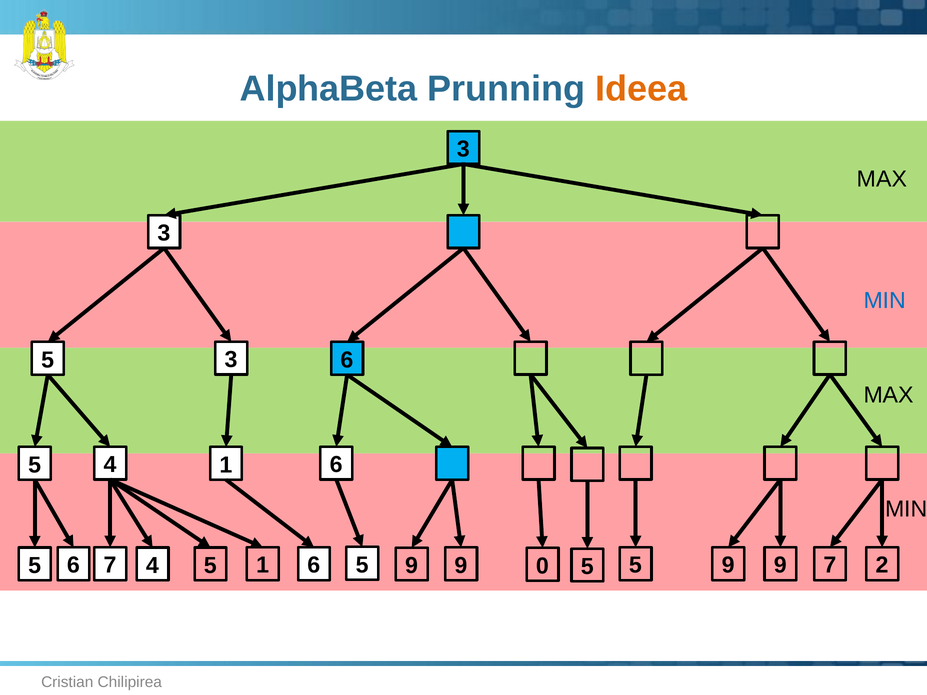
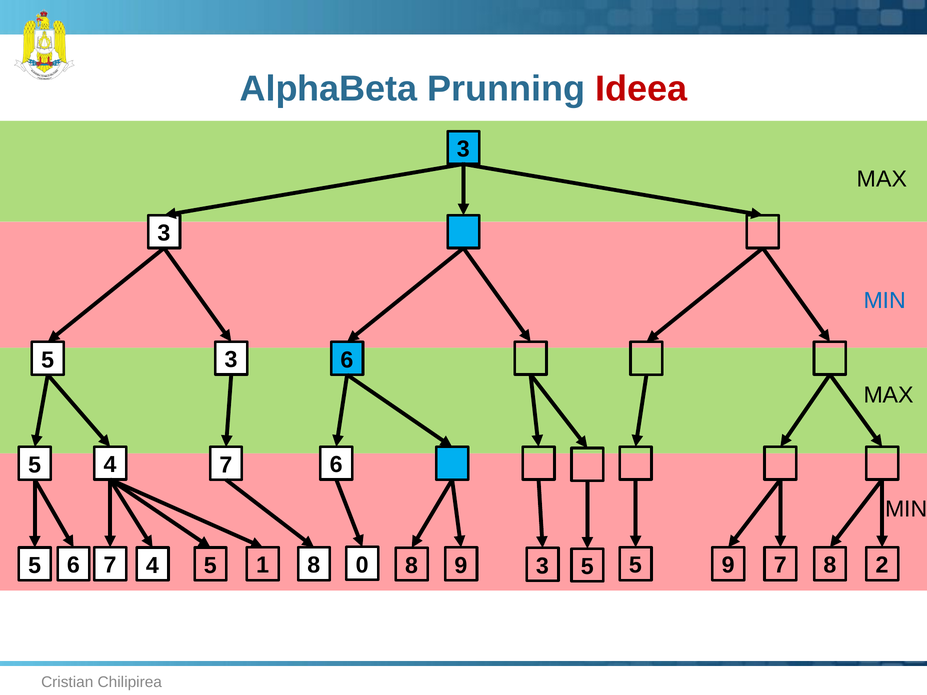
Ideea colour: orange -> red (641, 89)
1: 1 -> 7 (226, 465)
6: 6 -> 8 (314, 566)
0: 0 -> 3 (542, 566)
9: 9 -> 7 (780, 566)
1 5: 5 -> 0 (362, 565)
5 5 9: 9 -> 8 (412, 566)
7: 7 -> 8 (830, 566)
